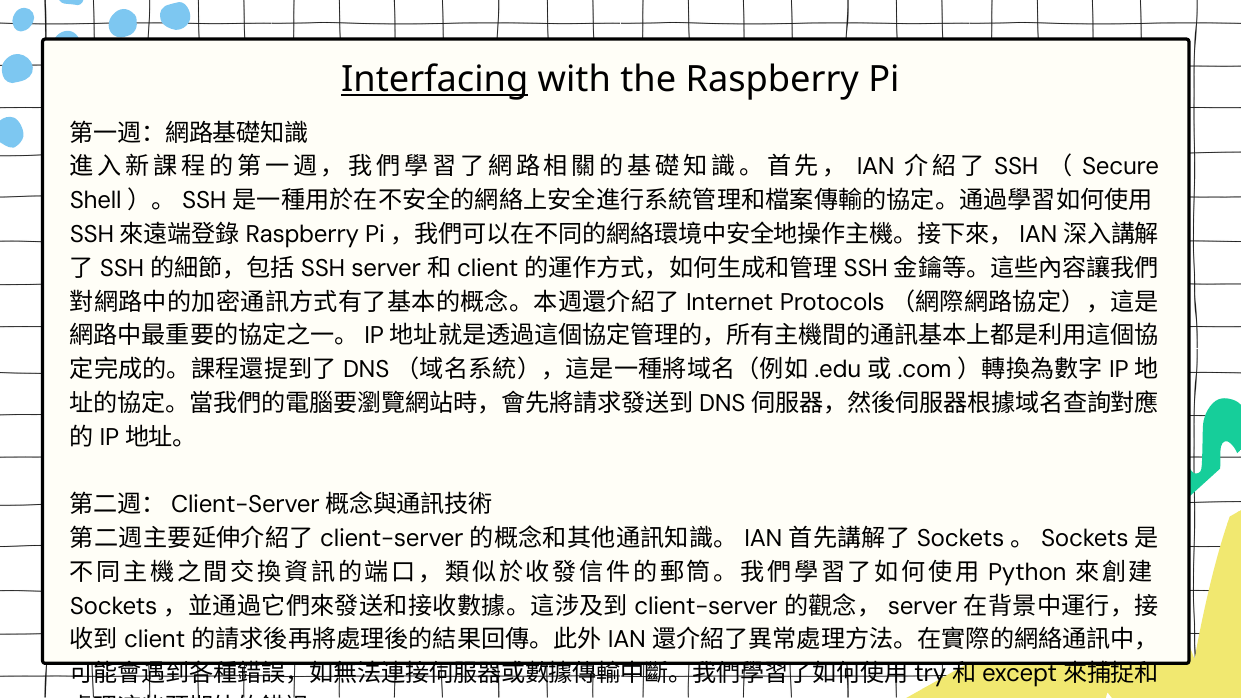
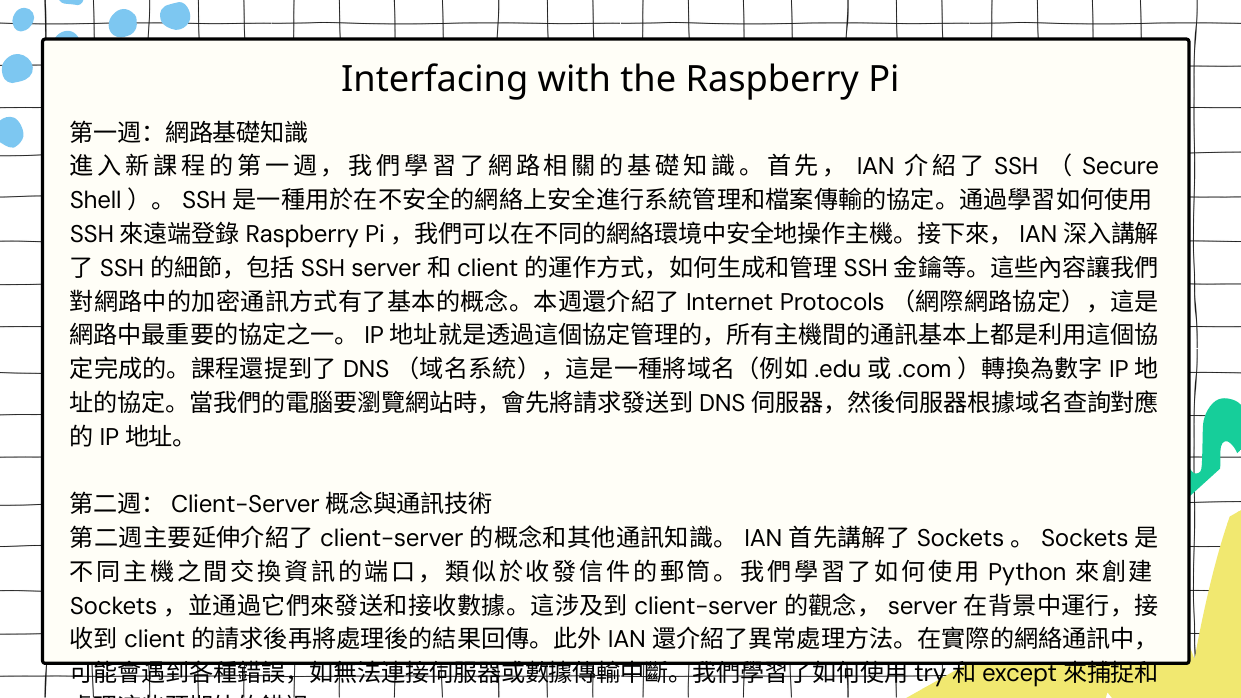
Interfacing underline: present -> none (435, 80)
